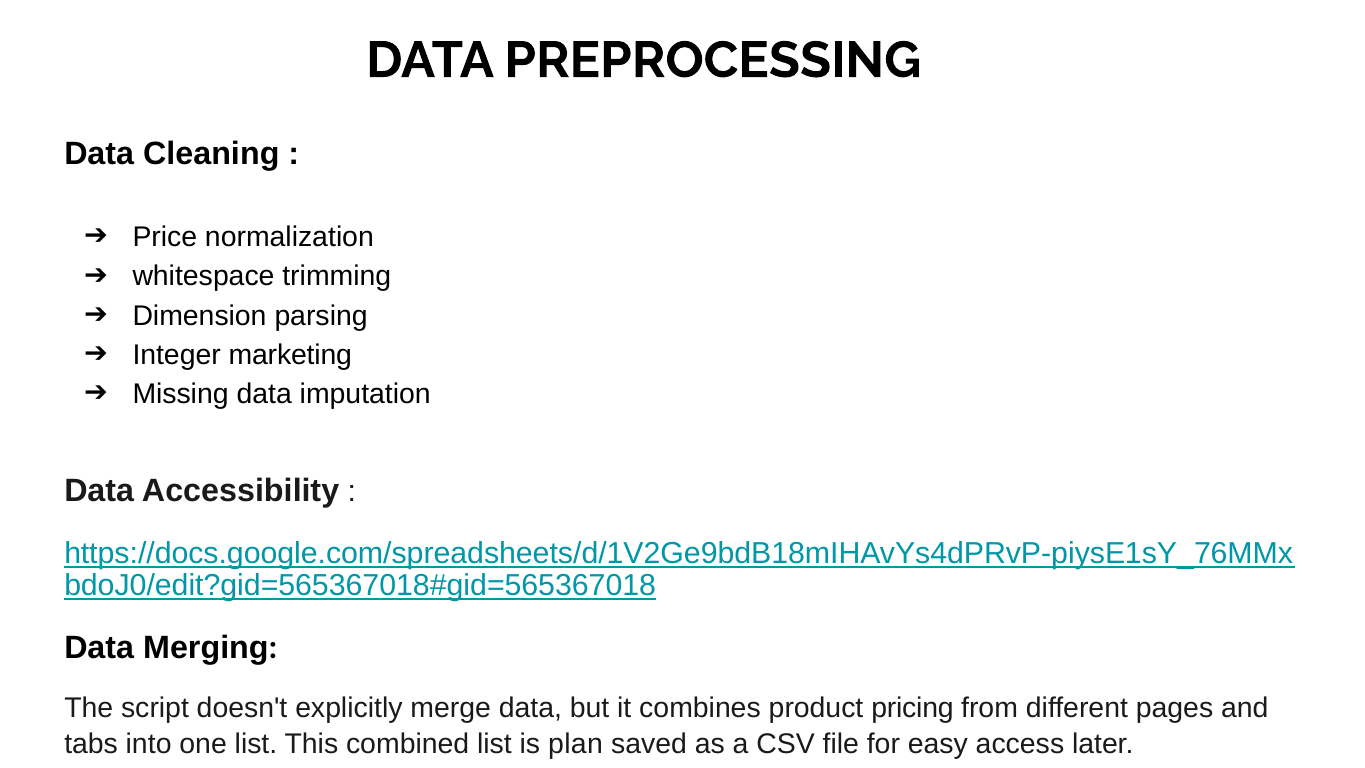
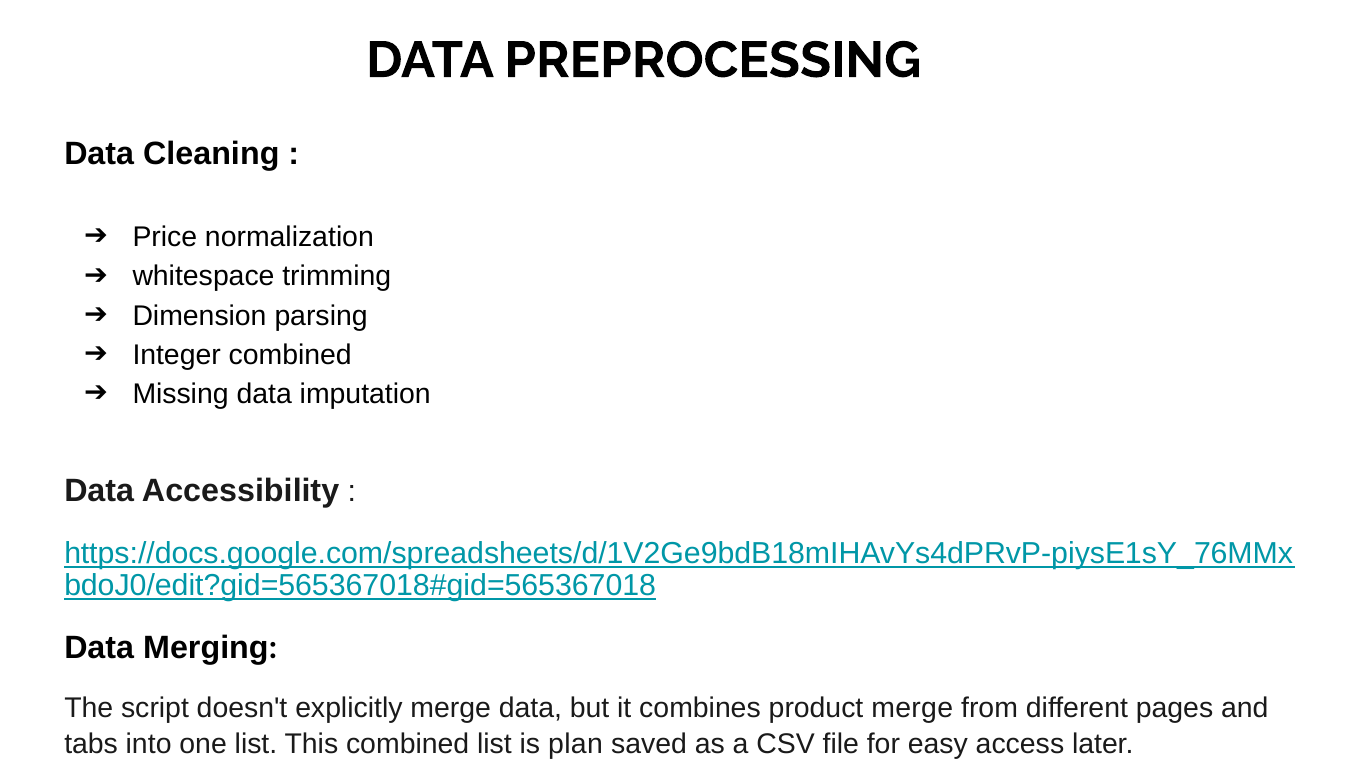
Integer marketing: marketing -> combined (290, 355)
product pricing: pricing -> merge (912, 708)
